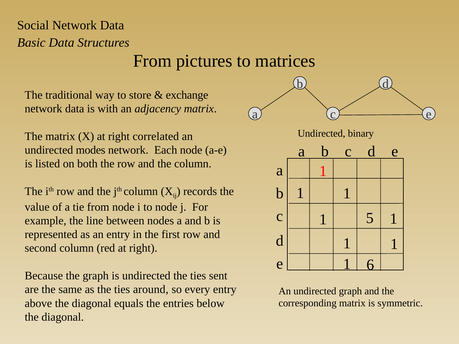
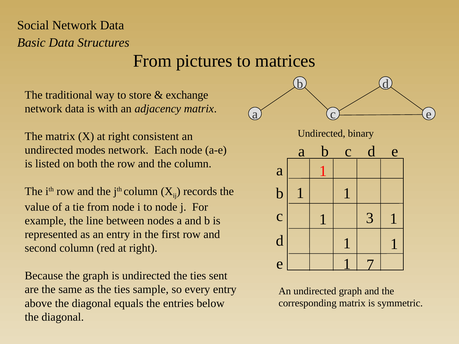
correlated: correlated -> consistent (156, 136)
5: 5 -> 3 (370, 218)
6: 6 -> 7 (370, 265)
around: around -> sample (151, 290)
